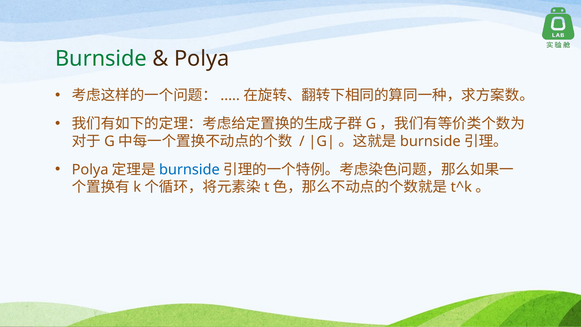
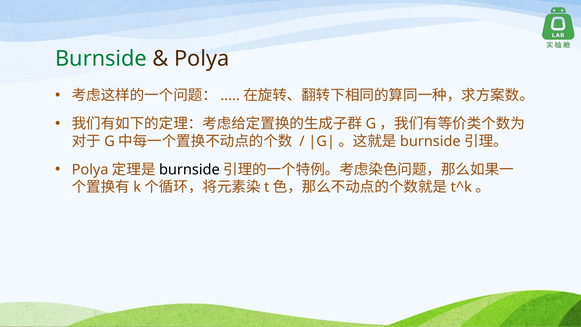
burnside colour: blue -> black (189, 170)
